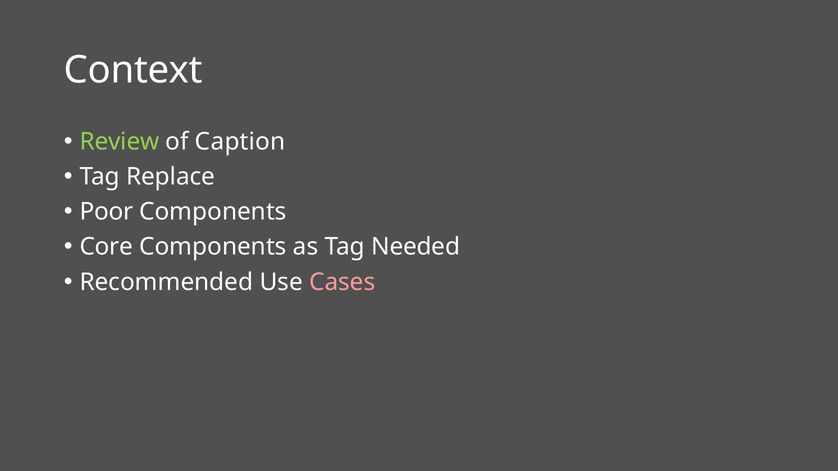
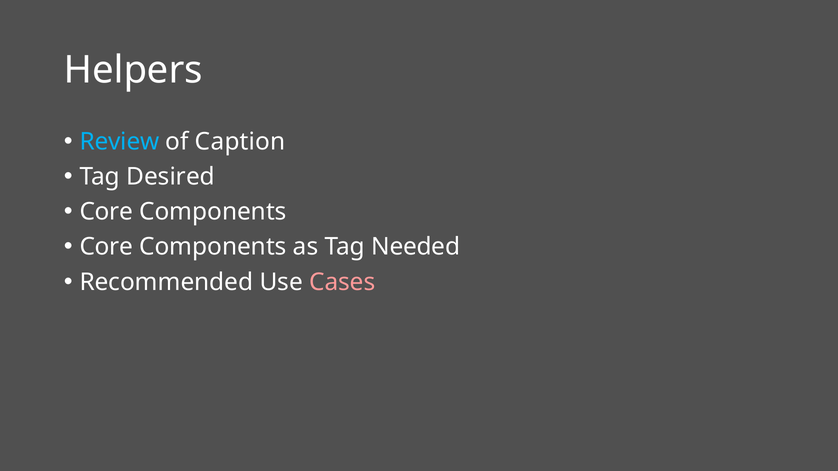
Context: Context -> Helpers (133, 70)
Review colour: light green -> light blue (119, 142)
Replace: Replace -> Desired (171, 177)
Poor: Poor -> Core (106, 212)
